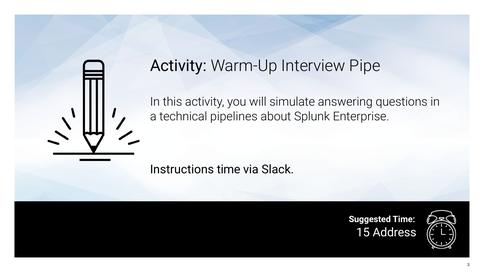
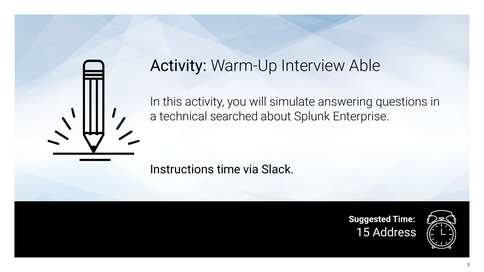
Pipe: Pipe -> Able (365, 66)
pipelines: pipelines -> searched (234, 117)
